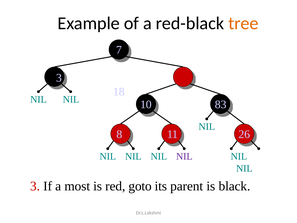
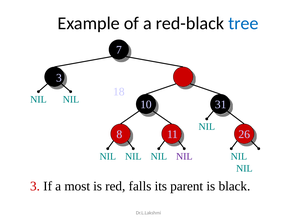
tree colour: orange -> blue (243, 23)
83: 83 -> 31 (221, 104)
goto: goto -> falls (140, 186)
